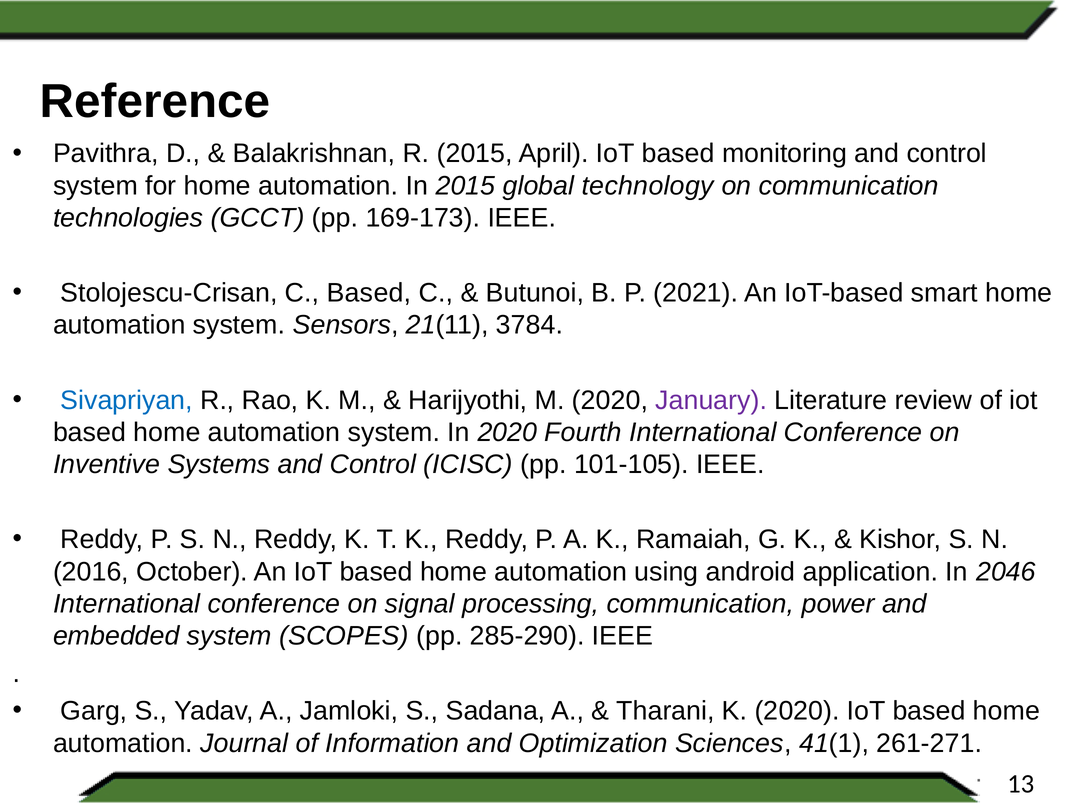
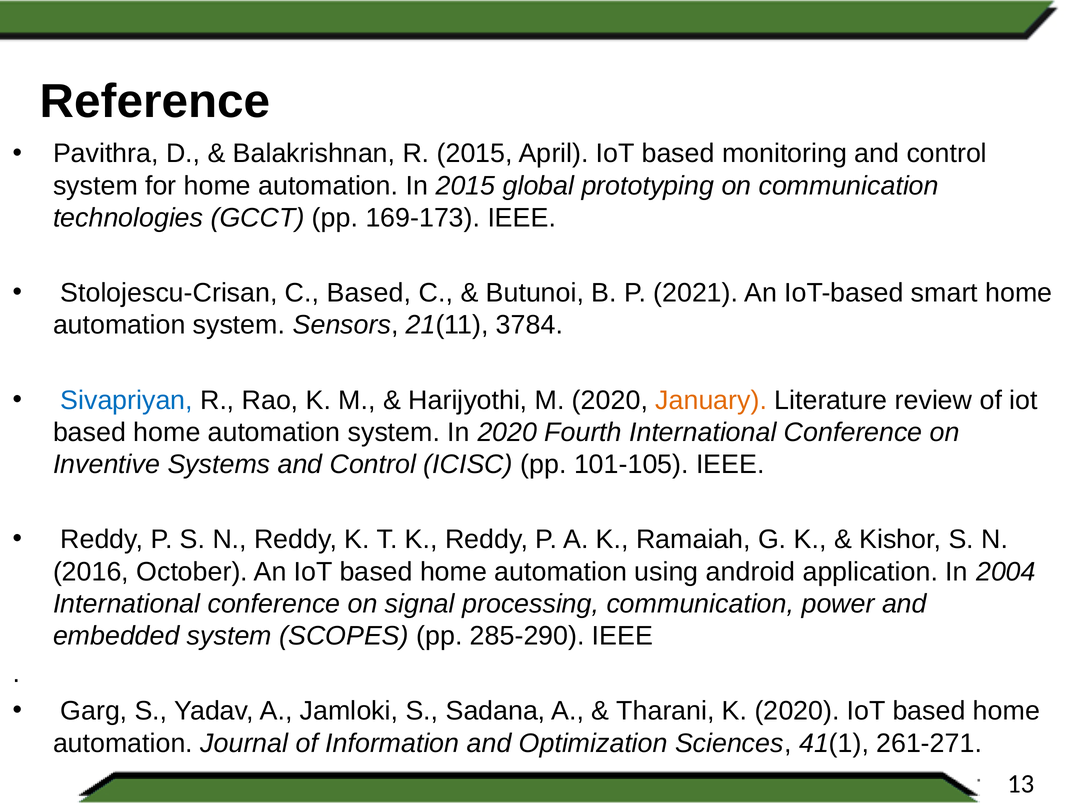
technology: technology -> prototyping (648, 186)
January colour: purple -> orange (711, 400)
2046: 2046 -> 2004 (1006, 572)
